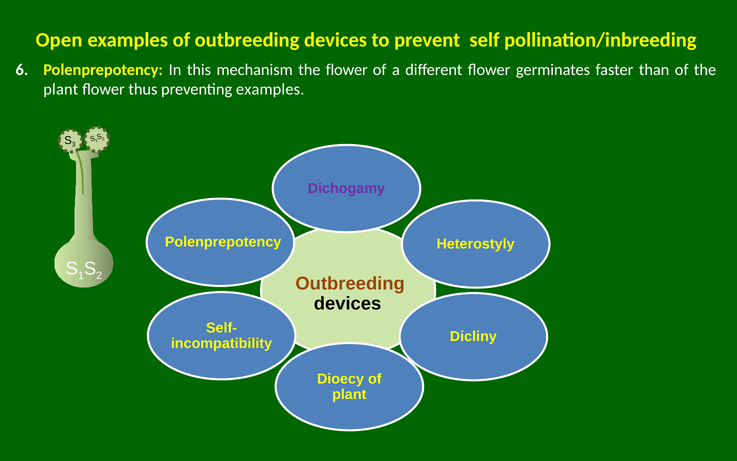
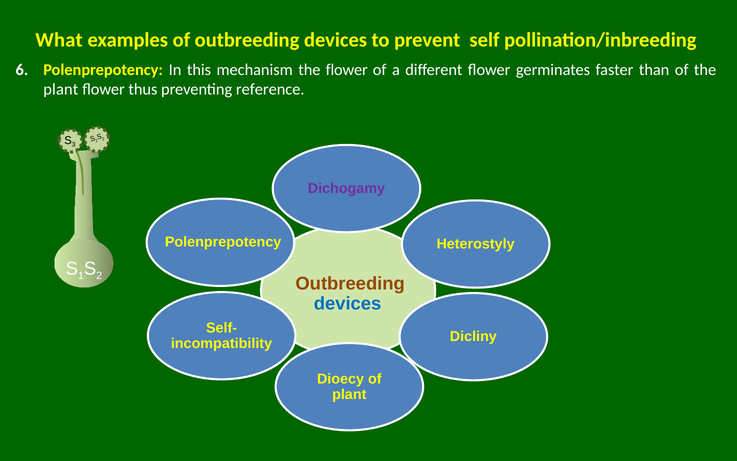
Open: Open -> What (59, 40)
preventing examples: examples -> reference (270, 89)
devices colour: black -> blue (348, 303)
